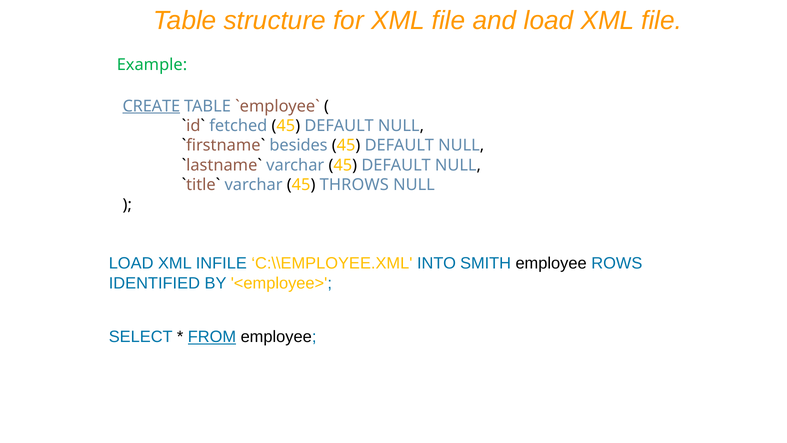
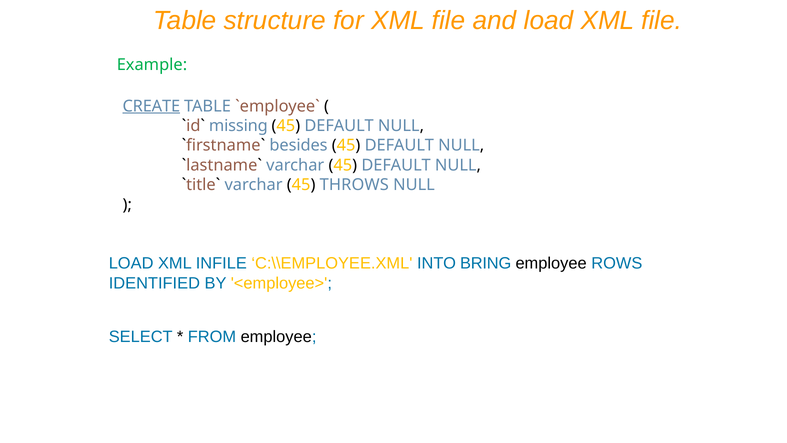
fetched: fetched -> missing (238, 126)
SMITH: SMITH -> BRING (486, 263)
FROM underline: present -> none (212, 337)
